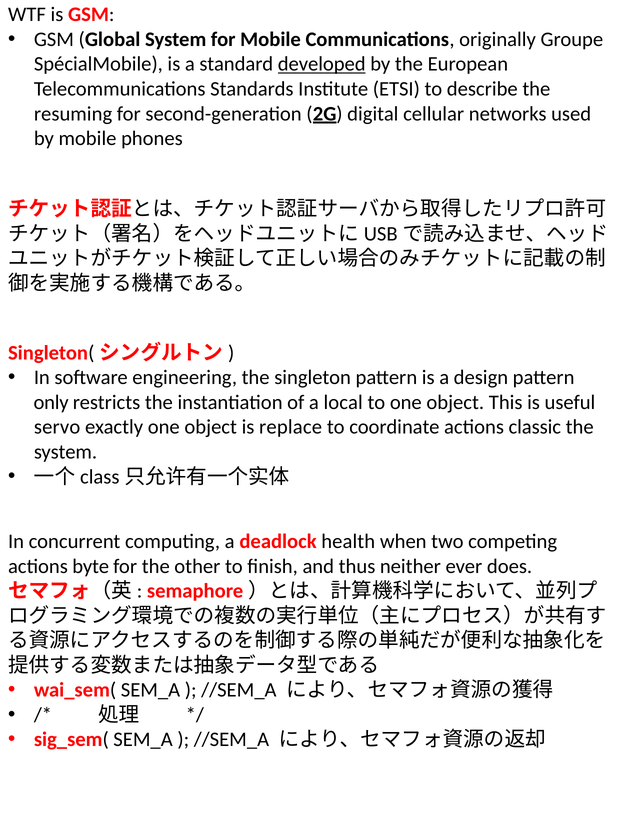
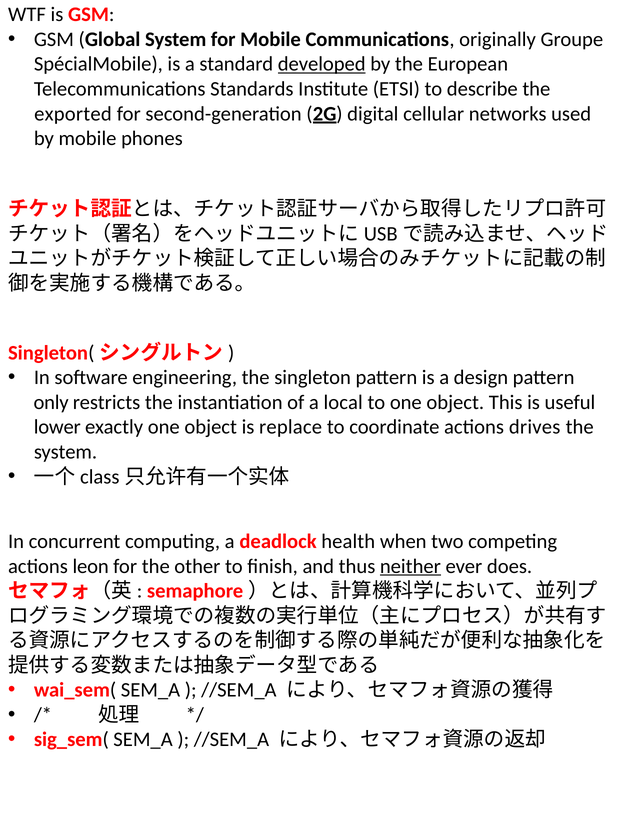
resuming: resuming -> exported (73, 114)
servo: servo -> lower (57, 427)
classic: classic -> drives (535, 427)
byte: byte -> leon (91, 566)
neither underline: none -> present (410, 566)
